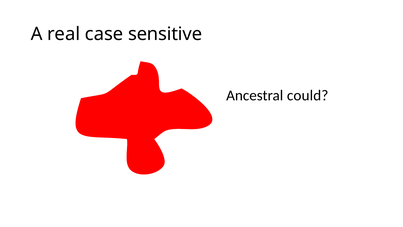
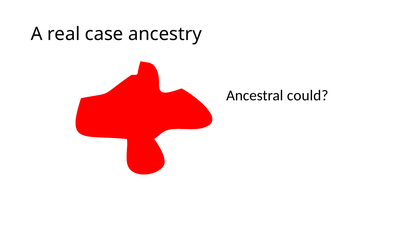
sensitive: sensitive -> ancestry (165, 34)
